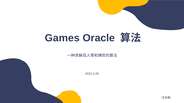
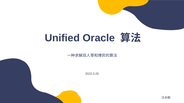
Games: Games -> Unified (62, 38)
